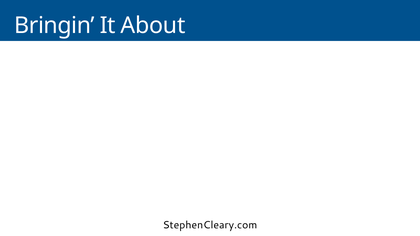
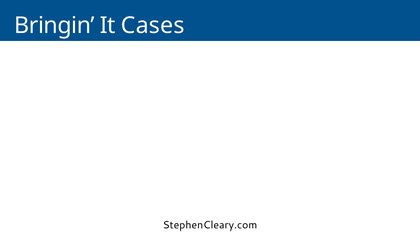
It About: About -> Cases (153, 25)
